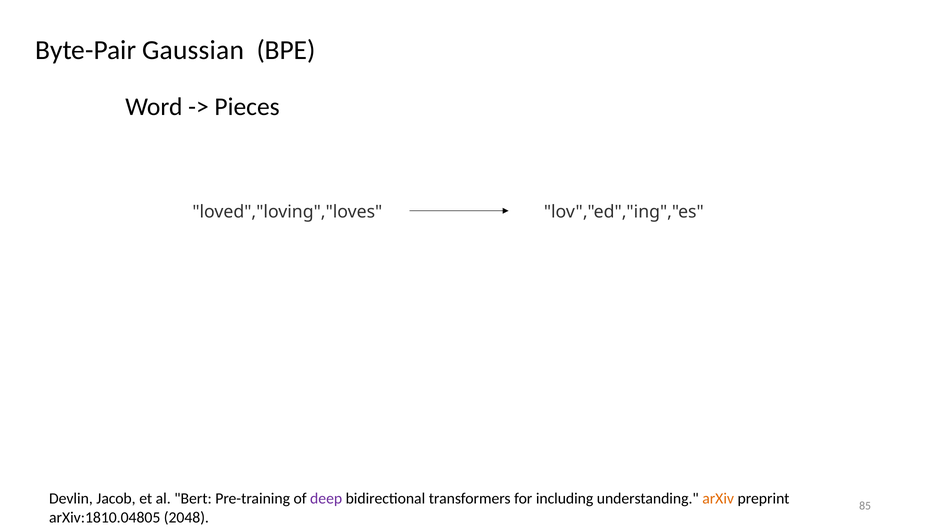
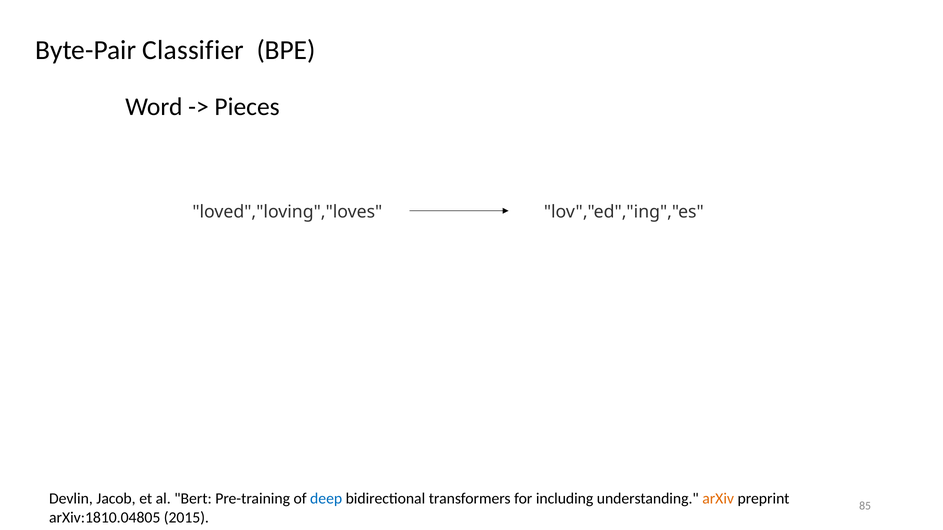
Gaussian: Gaussian -> Classifier (193, 50)
deep colour: purple -> blue (326, 499)
2048: 2048 -> 2015 (186, 518)
